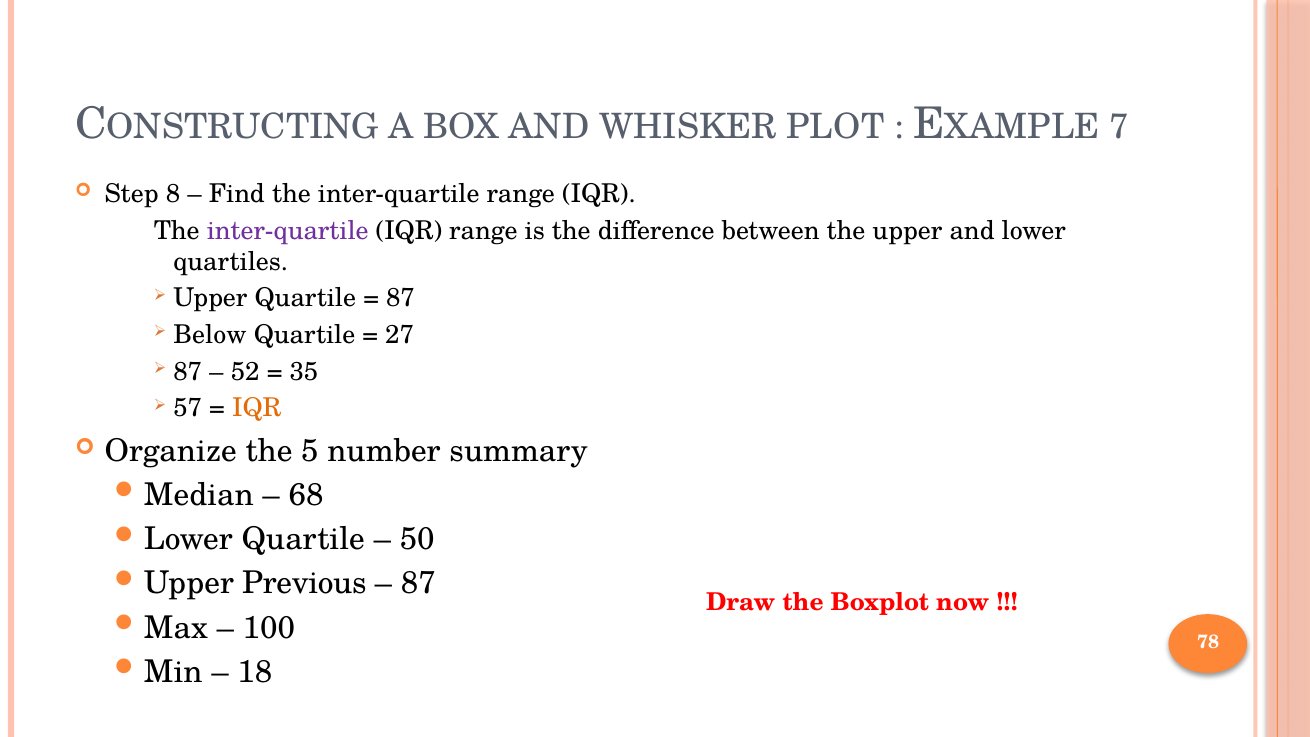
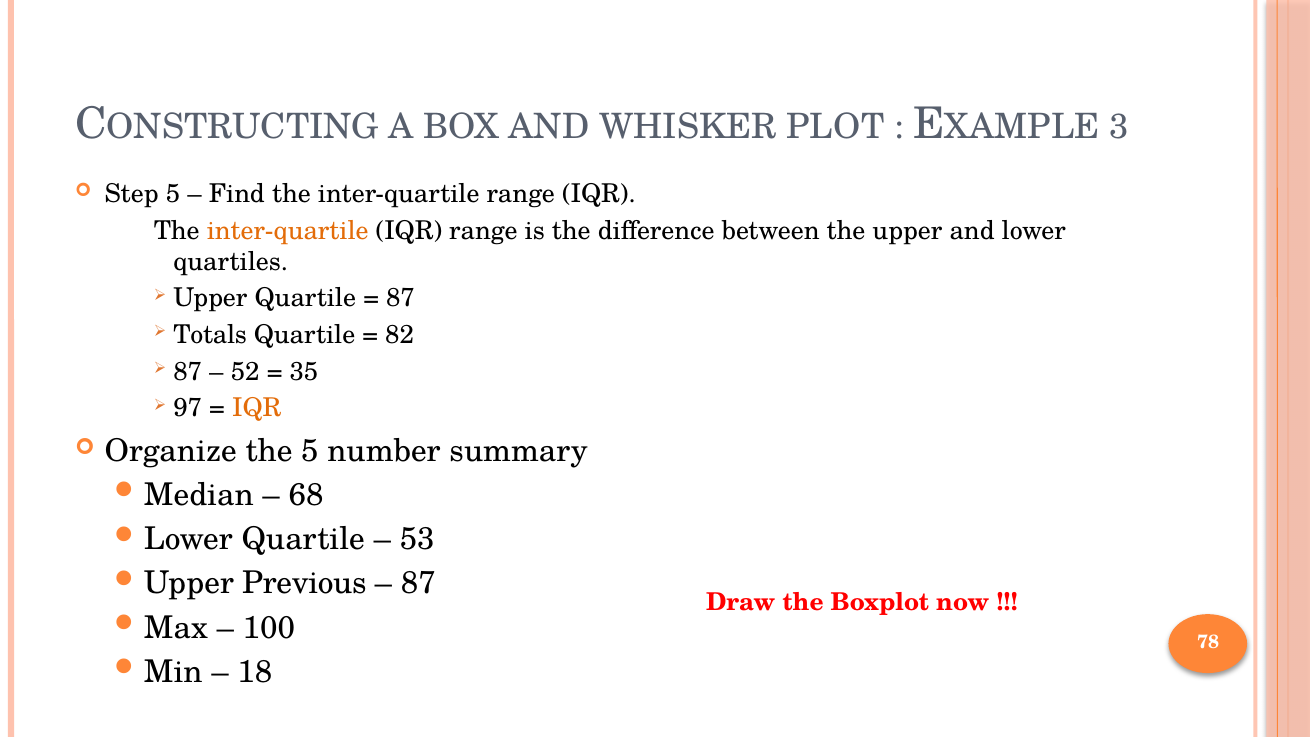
7: 7 -> 3 (1119, 127)
Step 8: 8 -> 5 (173, 194)
inter-quartile colour: purple -> orange (288, 231)
Below: Below -> Totals (210, 335)
27: 27 -> 82 (400, 335)
57: 57 -> 97 (188, 408)
50: 50 -> 53 (417, 539)
